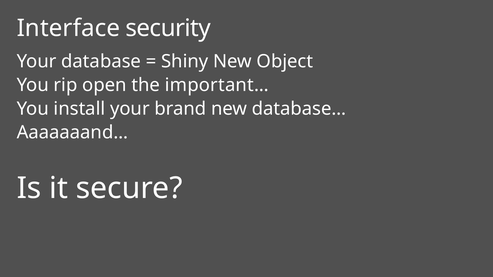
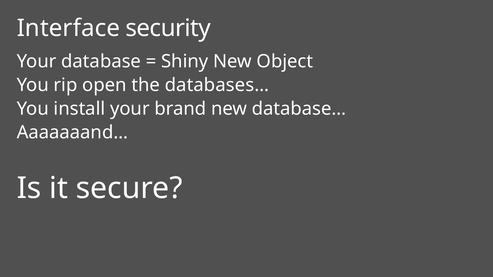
important…: important… -> databases… (217, 85)
